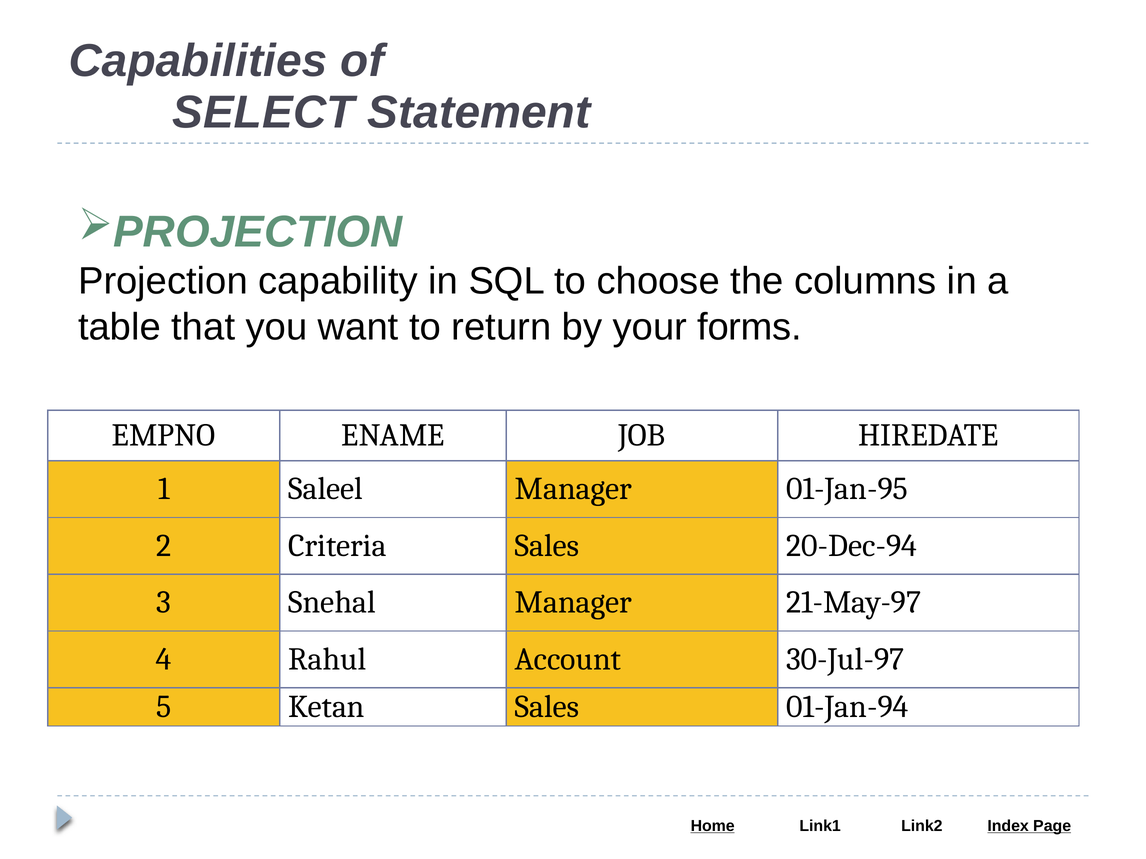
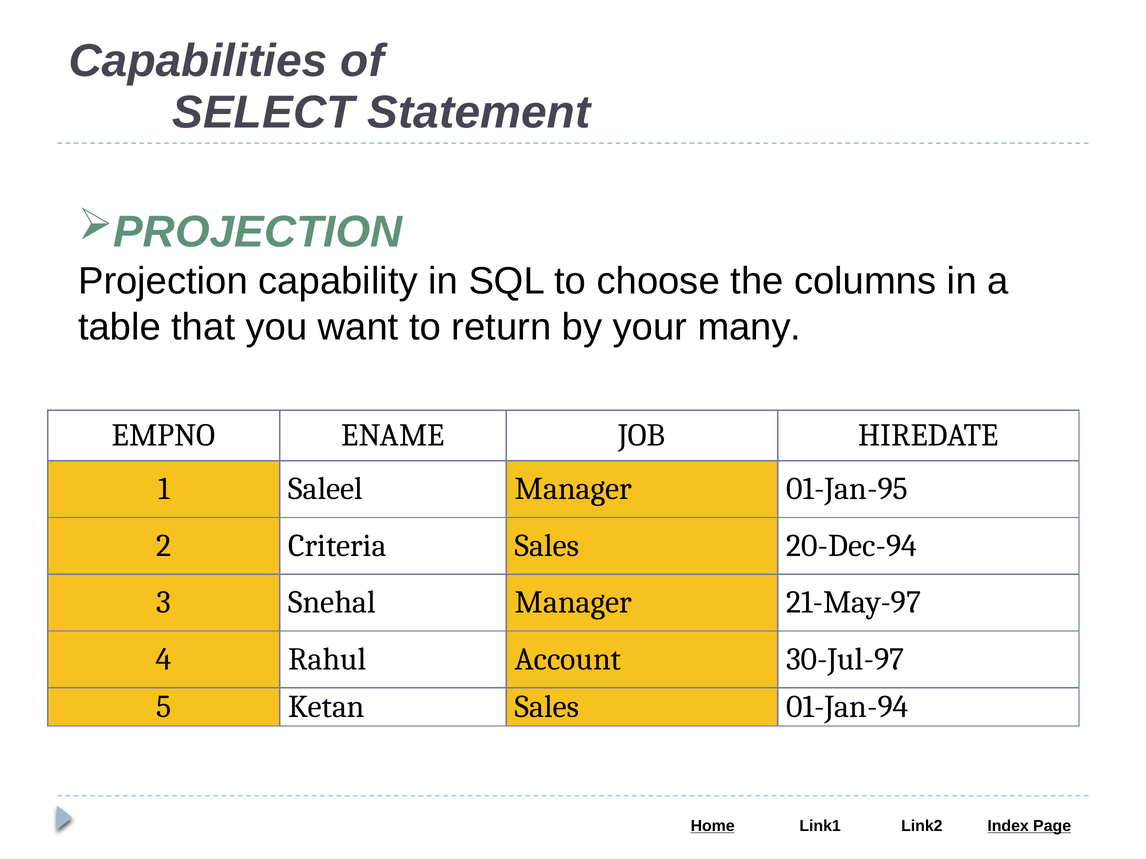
forms: forms -> many (749, 327)
